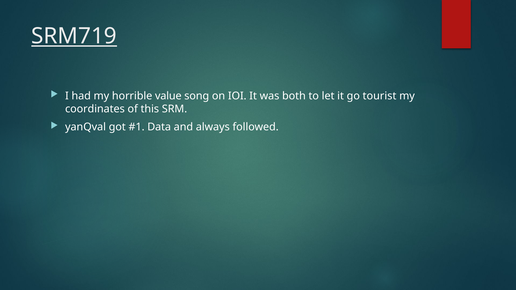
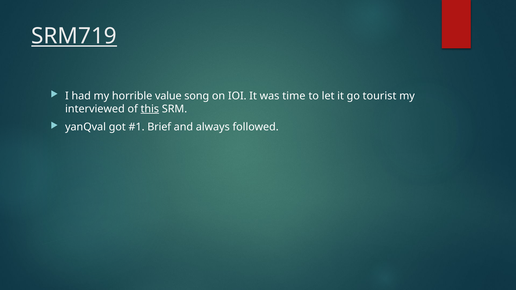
both: both -> time (294, 96)
coordinates: coordinates -> interviewed (95, 109)
this underline: none -> present (150, 109)
Data: Data -> Brief (159, 127)
